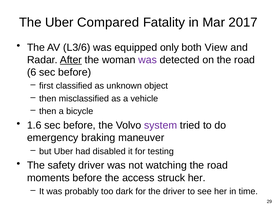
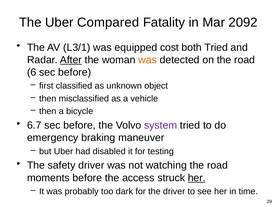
2017: 2017 -> 2092 (243, 22)
L3/6: L3/6 -> L3/1 (77, 48)
only: only -> cost (169, 48)
both View: View -> Tried (216, 48)
was colour: purple -> orange (148, 60)
1.6: 1.6 -> 6.7 (34, 126)
her underline: none -> present (197, 178)
